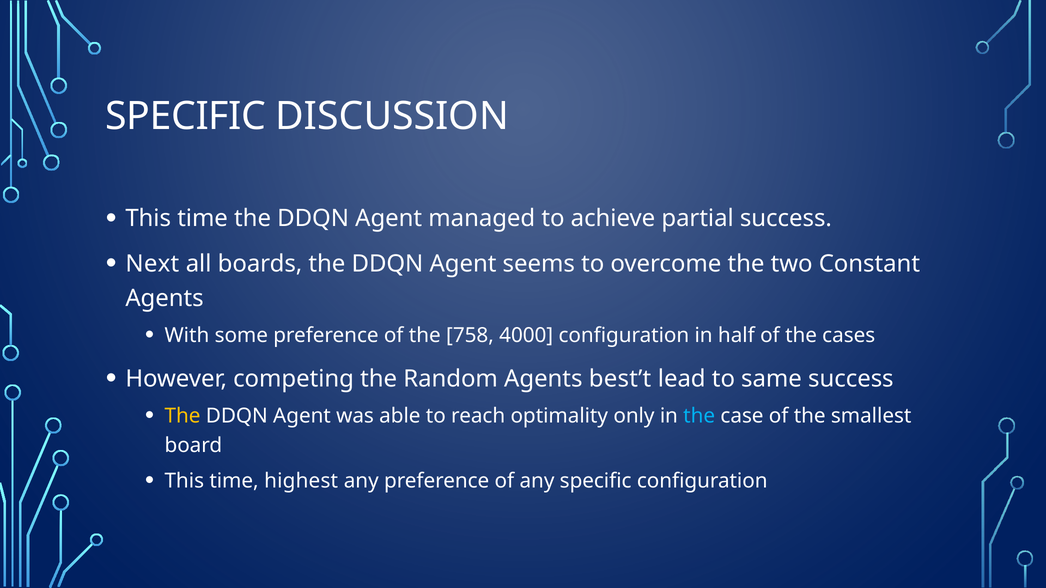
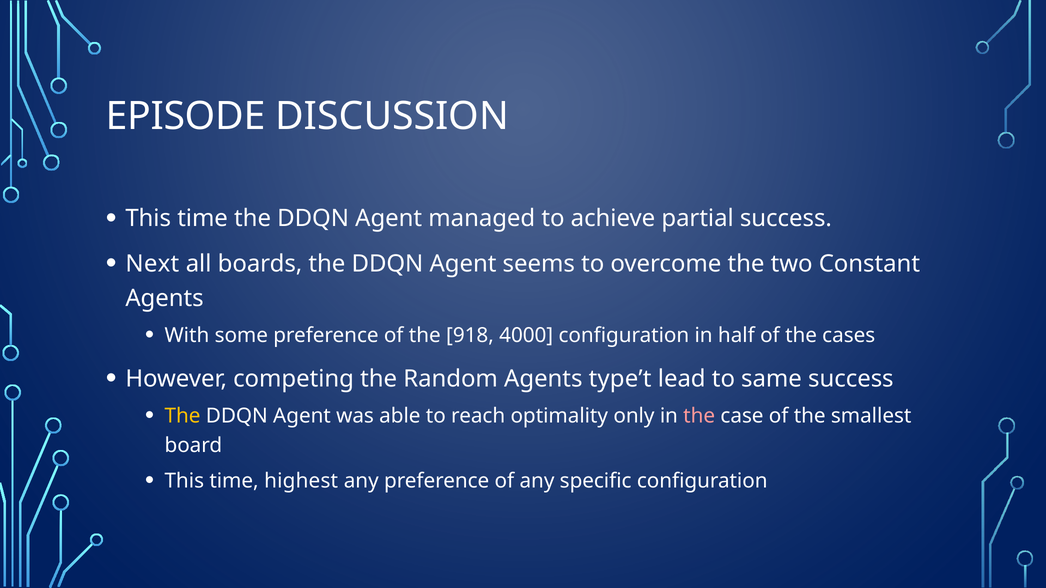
SPECIFIC: SPECIFIC -> EPISODE (186, 116)
758: 758 -> 918 (470, 336)
best’t: best’t -> type’t (620, 379)
the colour: light blue -> pink (699, 416)
